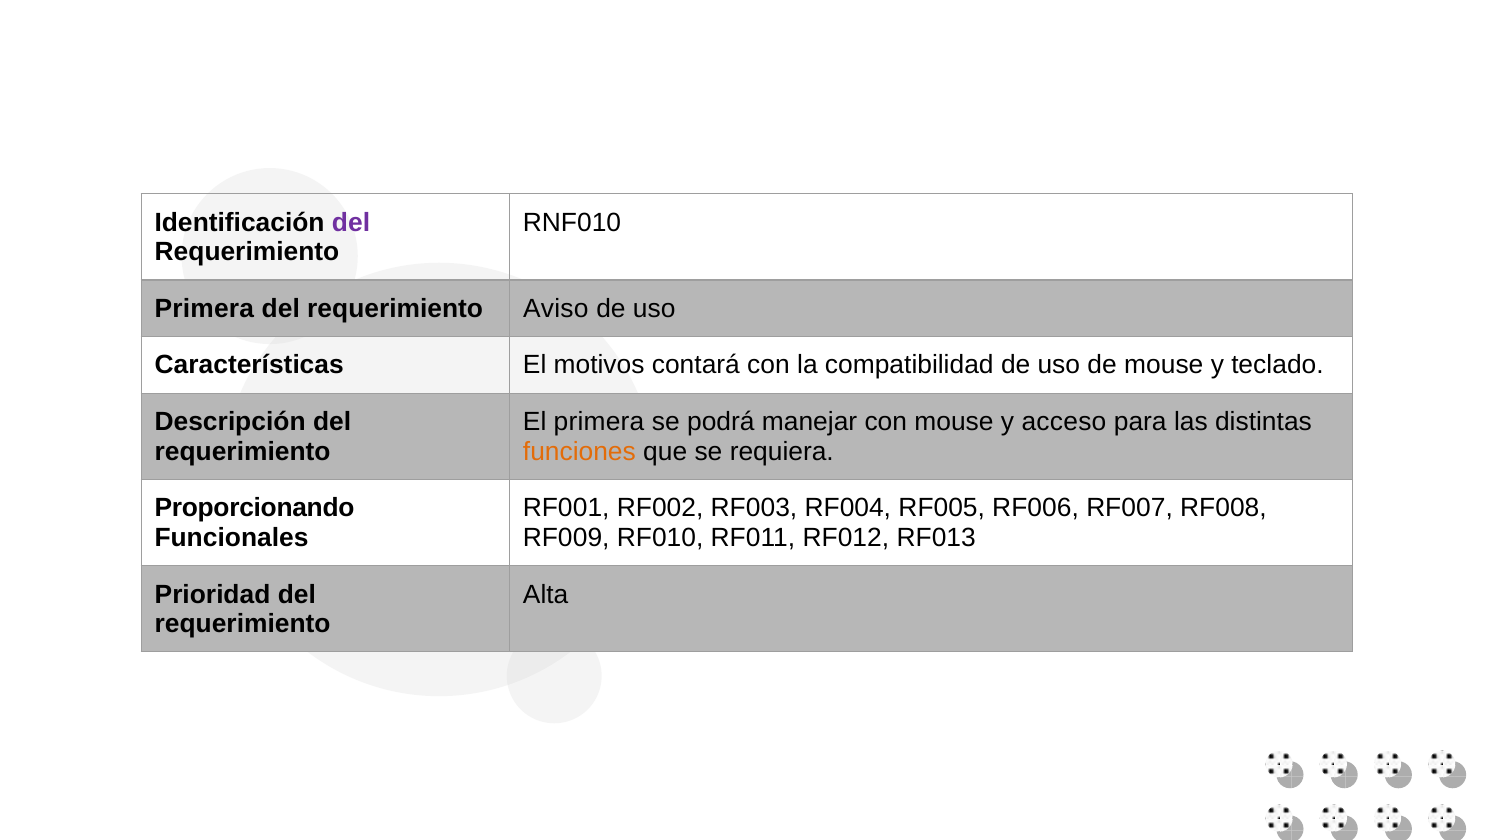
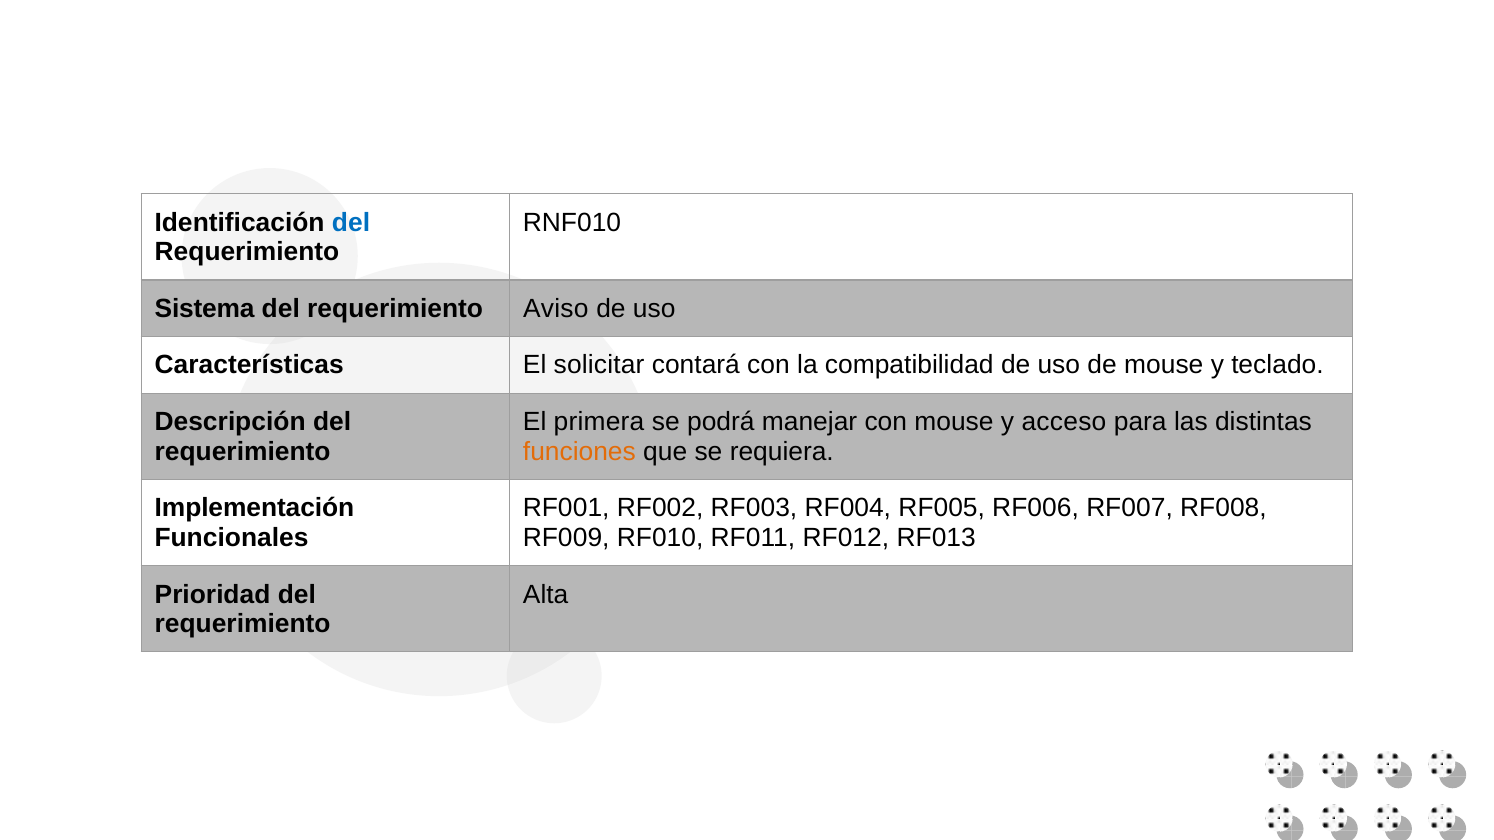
del colour: purple -> blue (351, 223)
Primera: Primera -> Sistema (205, 309)
motivos: motivos -> solicitar (599, 365)
Proporcionando: Proporcionando -> Implementación (254, 508)
